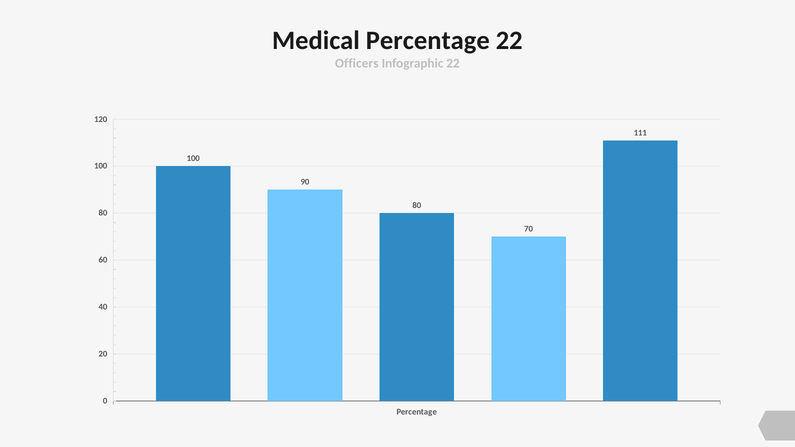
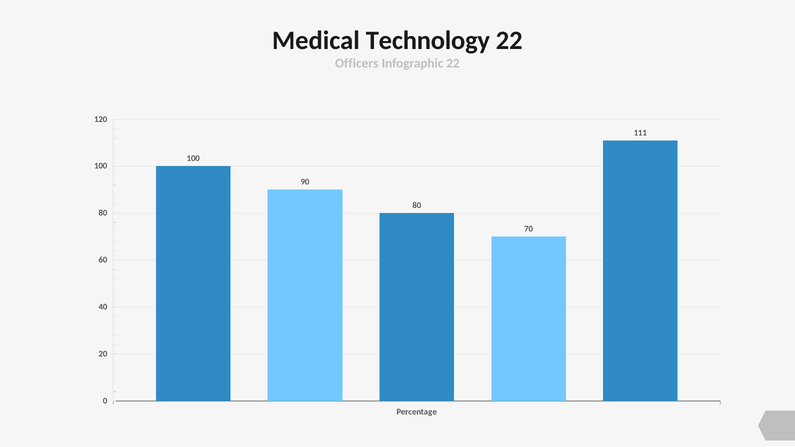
Medical Percentage: Percentage -> Technology (428, 40)
